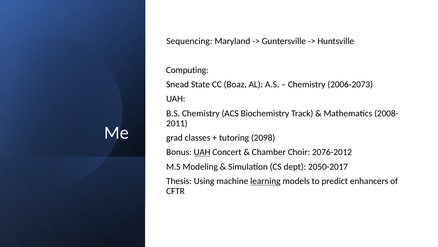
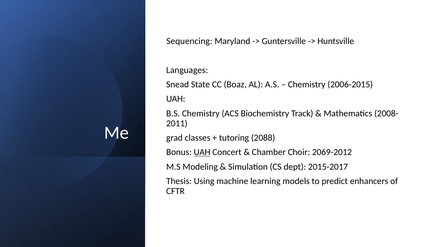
Computing: Computing -> Languages (187, 70)
2006-2073: 2006-2073 -> 2006-2015 (350, 84)
2098: 2098 -> 2088 (263, 137)
2076-2012: 2076-2012 -> 2069-2012 (332, 152)
2050-2017: 2050-2017 -> 2015-2017 (328, 166)
learning underline: present -> none (265, 181)
